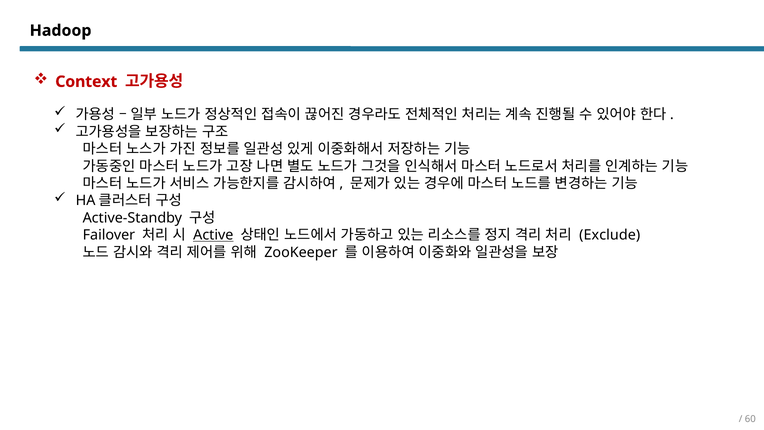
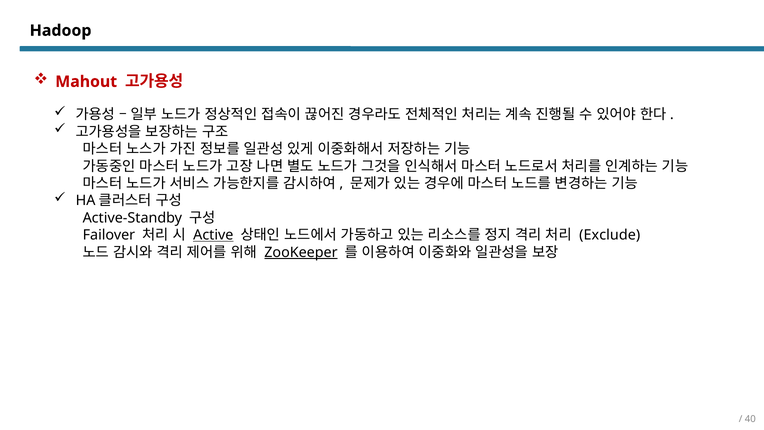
Context: Context -> Mahout (86, 82)
ZooKeeper underline: none -> present (301, 252)
60: 60 -> 40 (750, 419)
